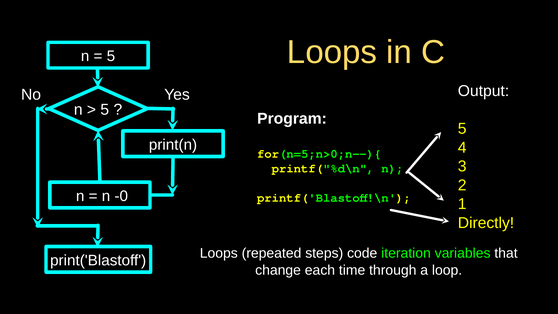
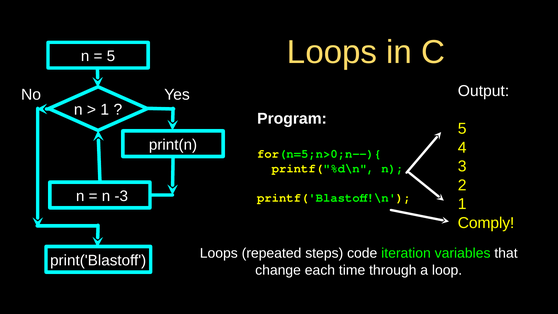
5: 5 -> 1 (105, 110)
-0: -0 -> -3 (121, 196)
Directly: Directly -> Comply (486, 223)
